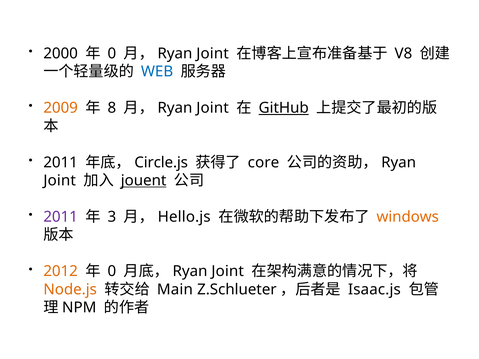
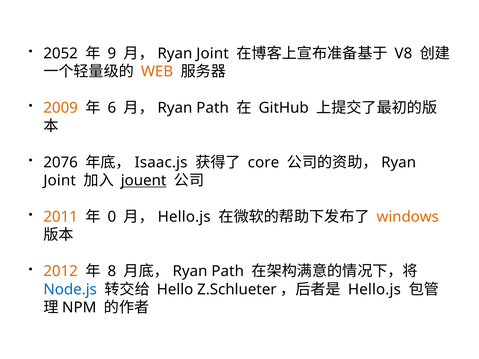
2000: 2000 -> 2052 (61, 54)
0: 0 -> 9 (112, 54)
WEB colour: blue -> orange (157, 72)
8: 8 -> 6 (112, 108)
Joint: Joint -> Path (213, 108)
GitHub underline: present -> none (284, 108)
2011: 2011 -> 2076 (61, 163)
Circle.js: Circle.js -> Isaac.js (161, 163)
2011 colour: purple -> orange (61, 217)
3: 3 -> 0 (112, 217)
0: 0 -> 8 (112, 272)
Joint: Joint -> Path (228, 272)
Node.js colour: orange -> blue (70, 290)
Main: Main -> Hello (175, 290)
Isaac.js: Isaac.js -> Hello.js (374, 290)
